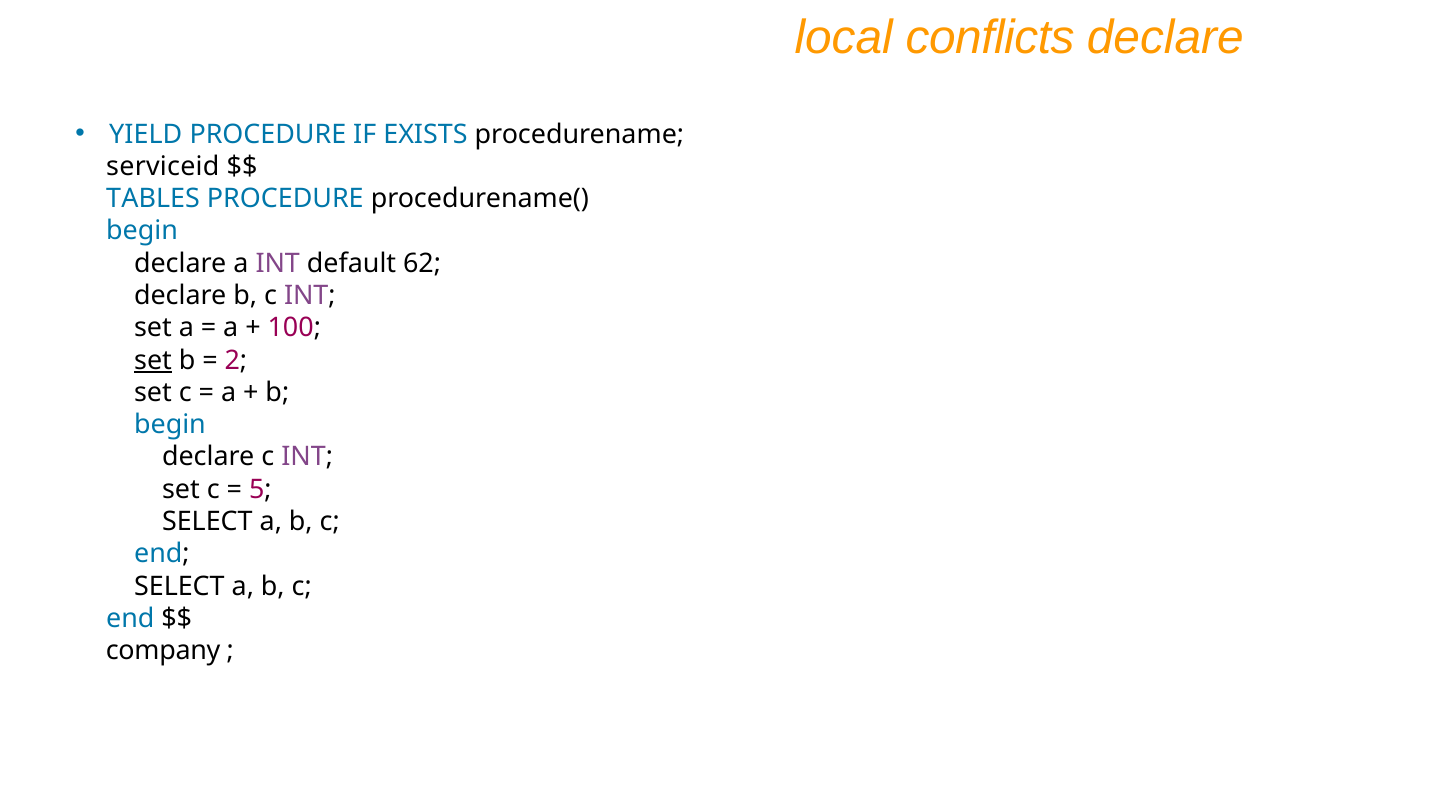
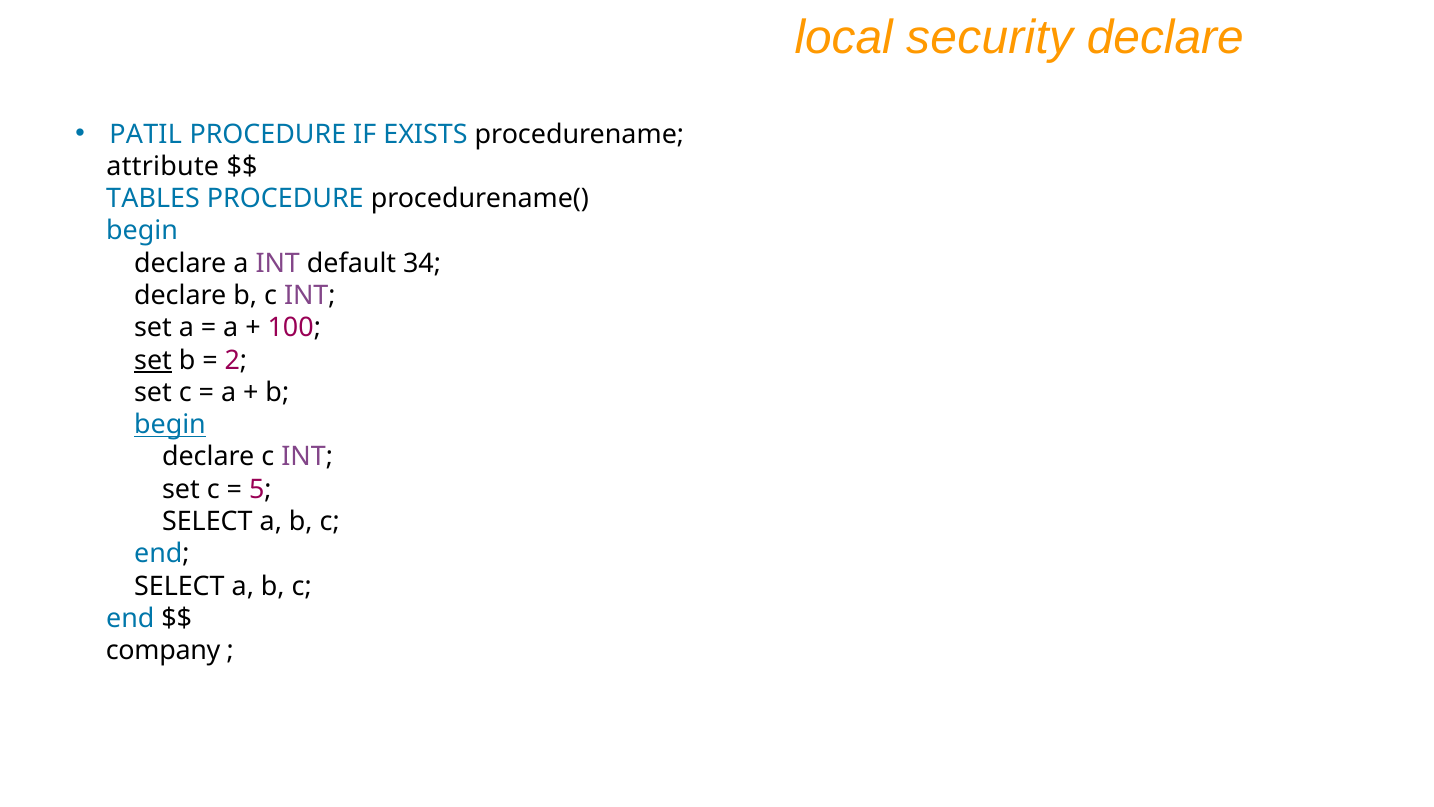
conflicts: conflicts -> security (990, 37)
YIELD: YIELD -> PATIL (146, 134)
serviceid: serviceid -> attribute (163, 166)
62: 62 -> 34 (422, 263)
begin underline: none -> present (170, 425)
